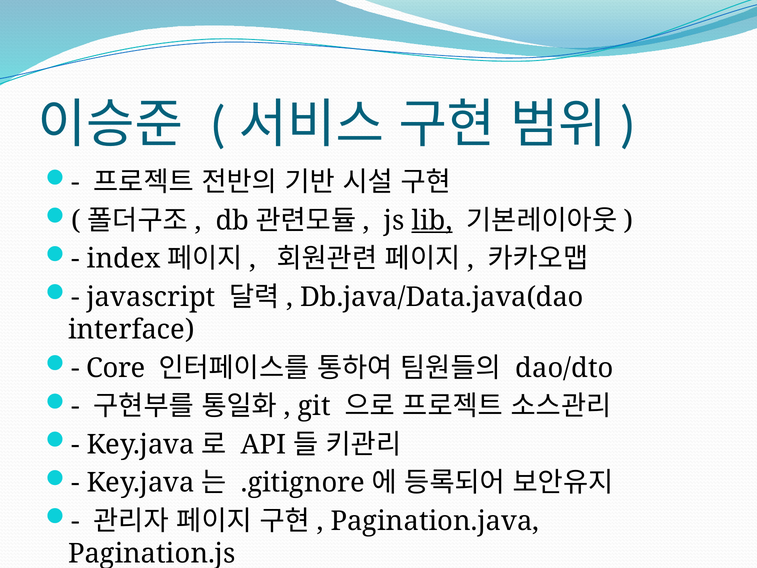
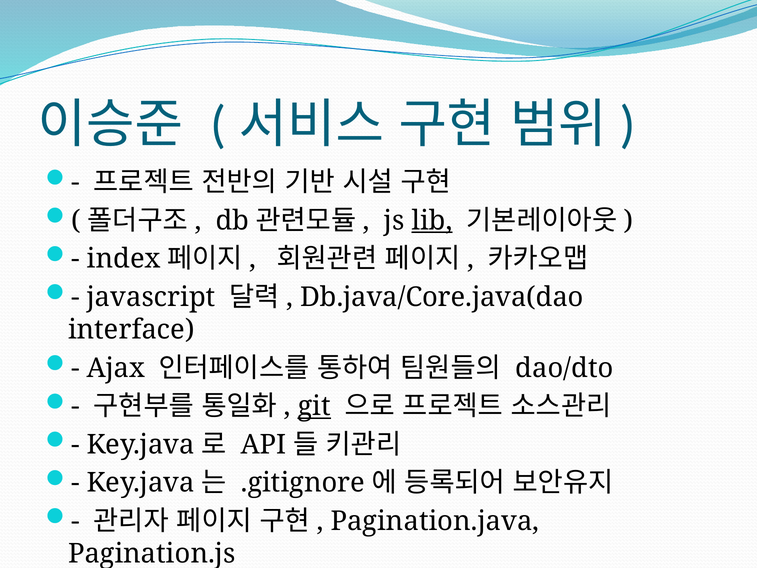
Db.java/Data.java(dao: Db.java/Data.java(dao -> Db.java/Core.java(dao (442, 297)
Core: Core -> Ajax (116, 368)
git underline: none -> present (314, 406)
